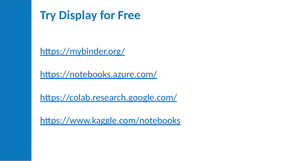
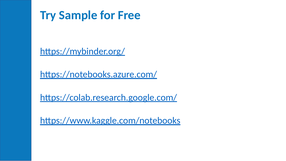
Display: Display -> Sample (78, 15)
